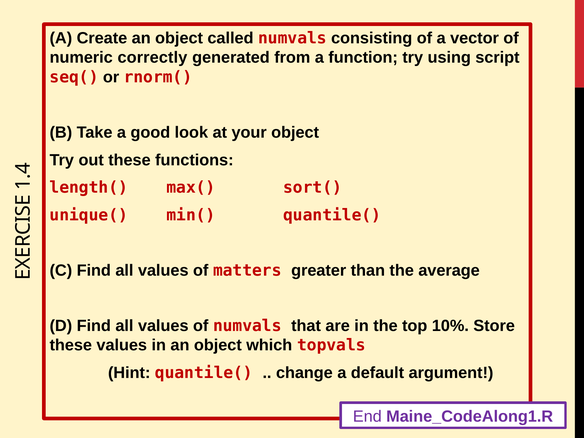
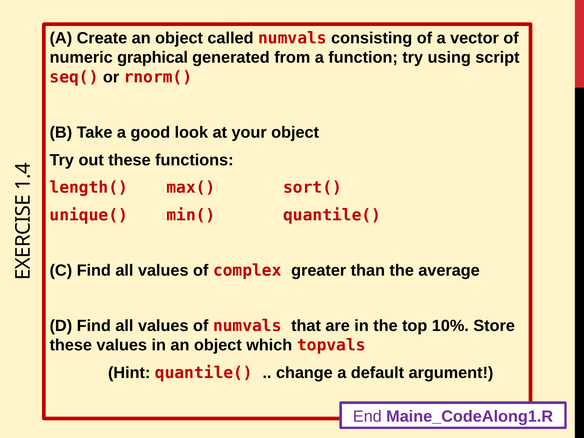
correctly: correctly -> graphical (153, 58)
matters: matters -> complex (247, 270)
